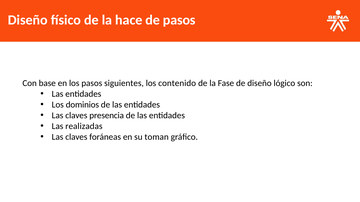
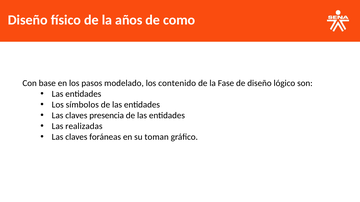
hace: hace -> años (129, 20)
de pasos: pasos -> como (179, 20)
siguientes: siguientes -> modelado (124, 83)
dominios: dominios -> símbolos (82, 105)
